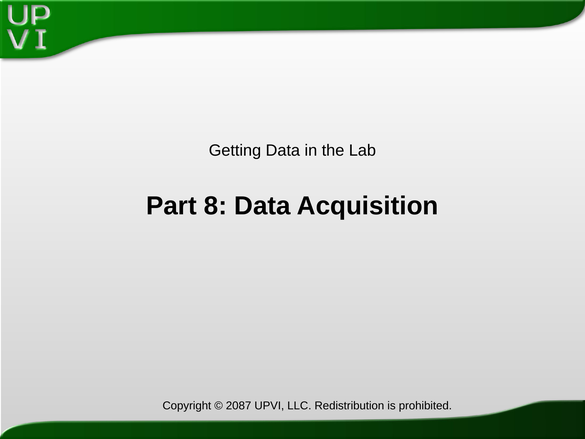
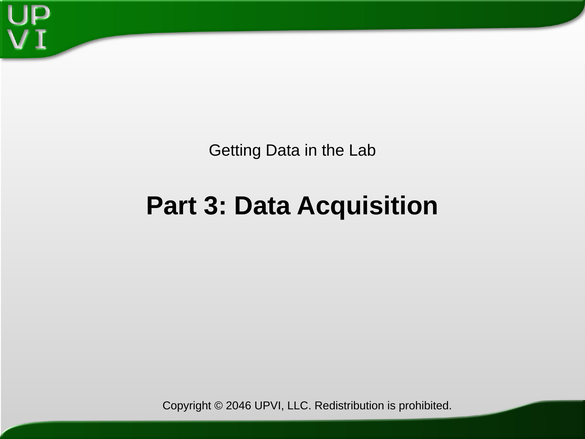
8: 8 -> 3 (216, 206)
2087: 2087 -> 2046 (239, 405)
